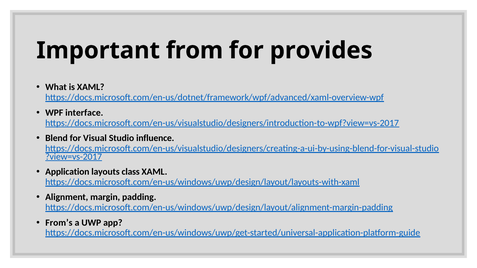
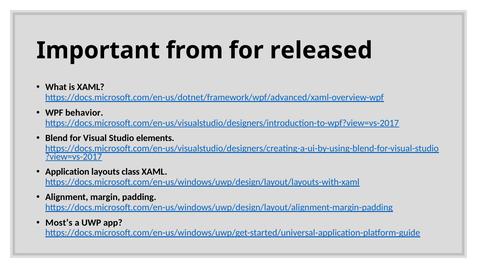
provides: provides -> released (321, 50)
interface: interface -> behavior (84, 113)
influence: influence -> elements (155, 138)
From’s: From’s -> Most’s (59, 223)
